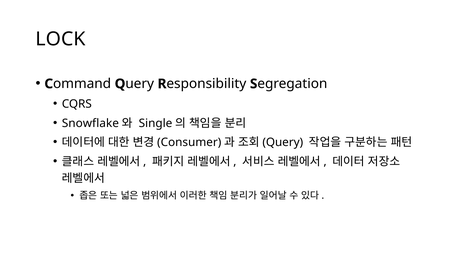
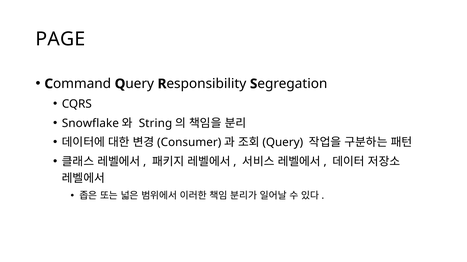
LOCK: LOCK -> PAGE (60, 39)
Single: Single -> String (155, 124)
